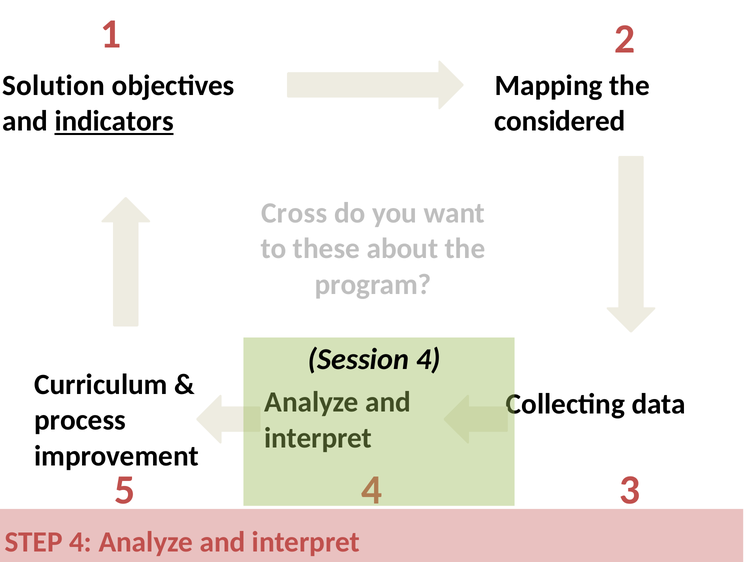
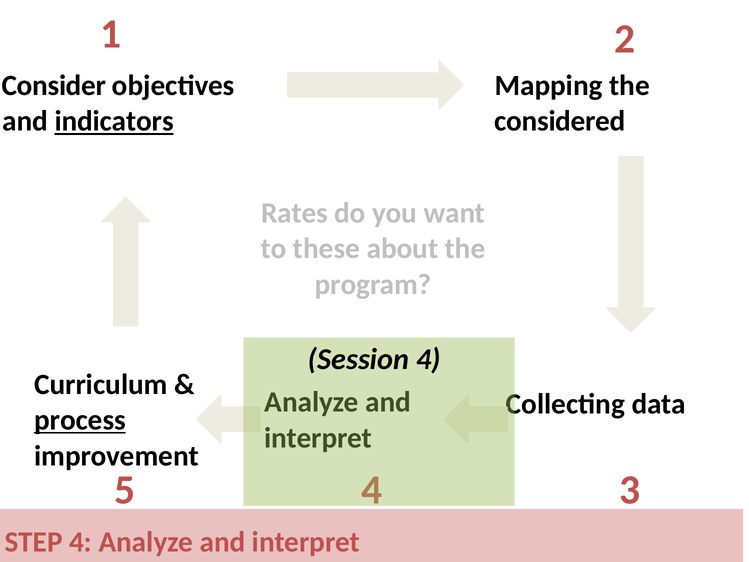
Solution: Solution -> Consider (54, 85)
Cross: Cross -> Rates (294, 213)
process underline: none -> present (80, 420)
